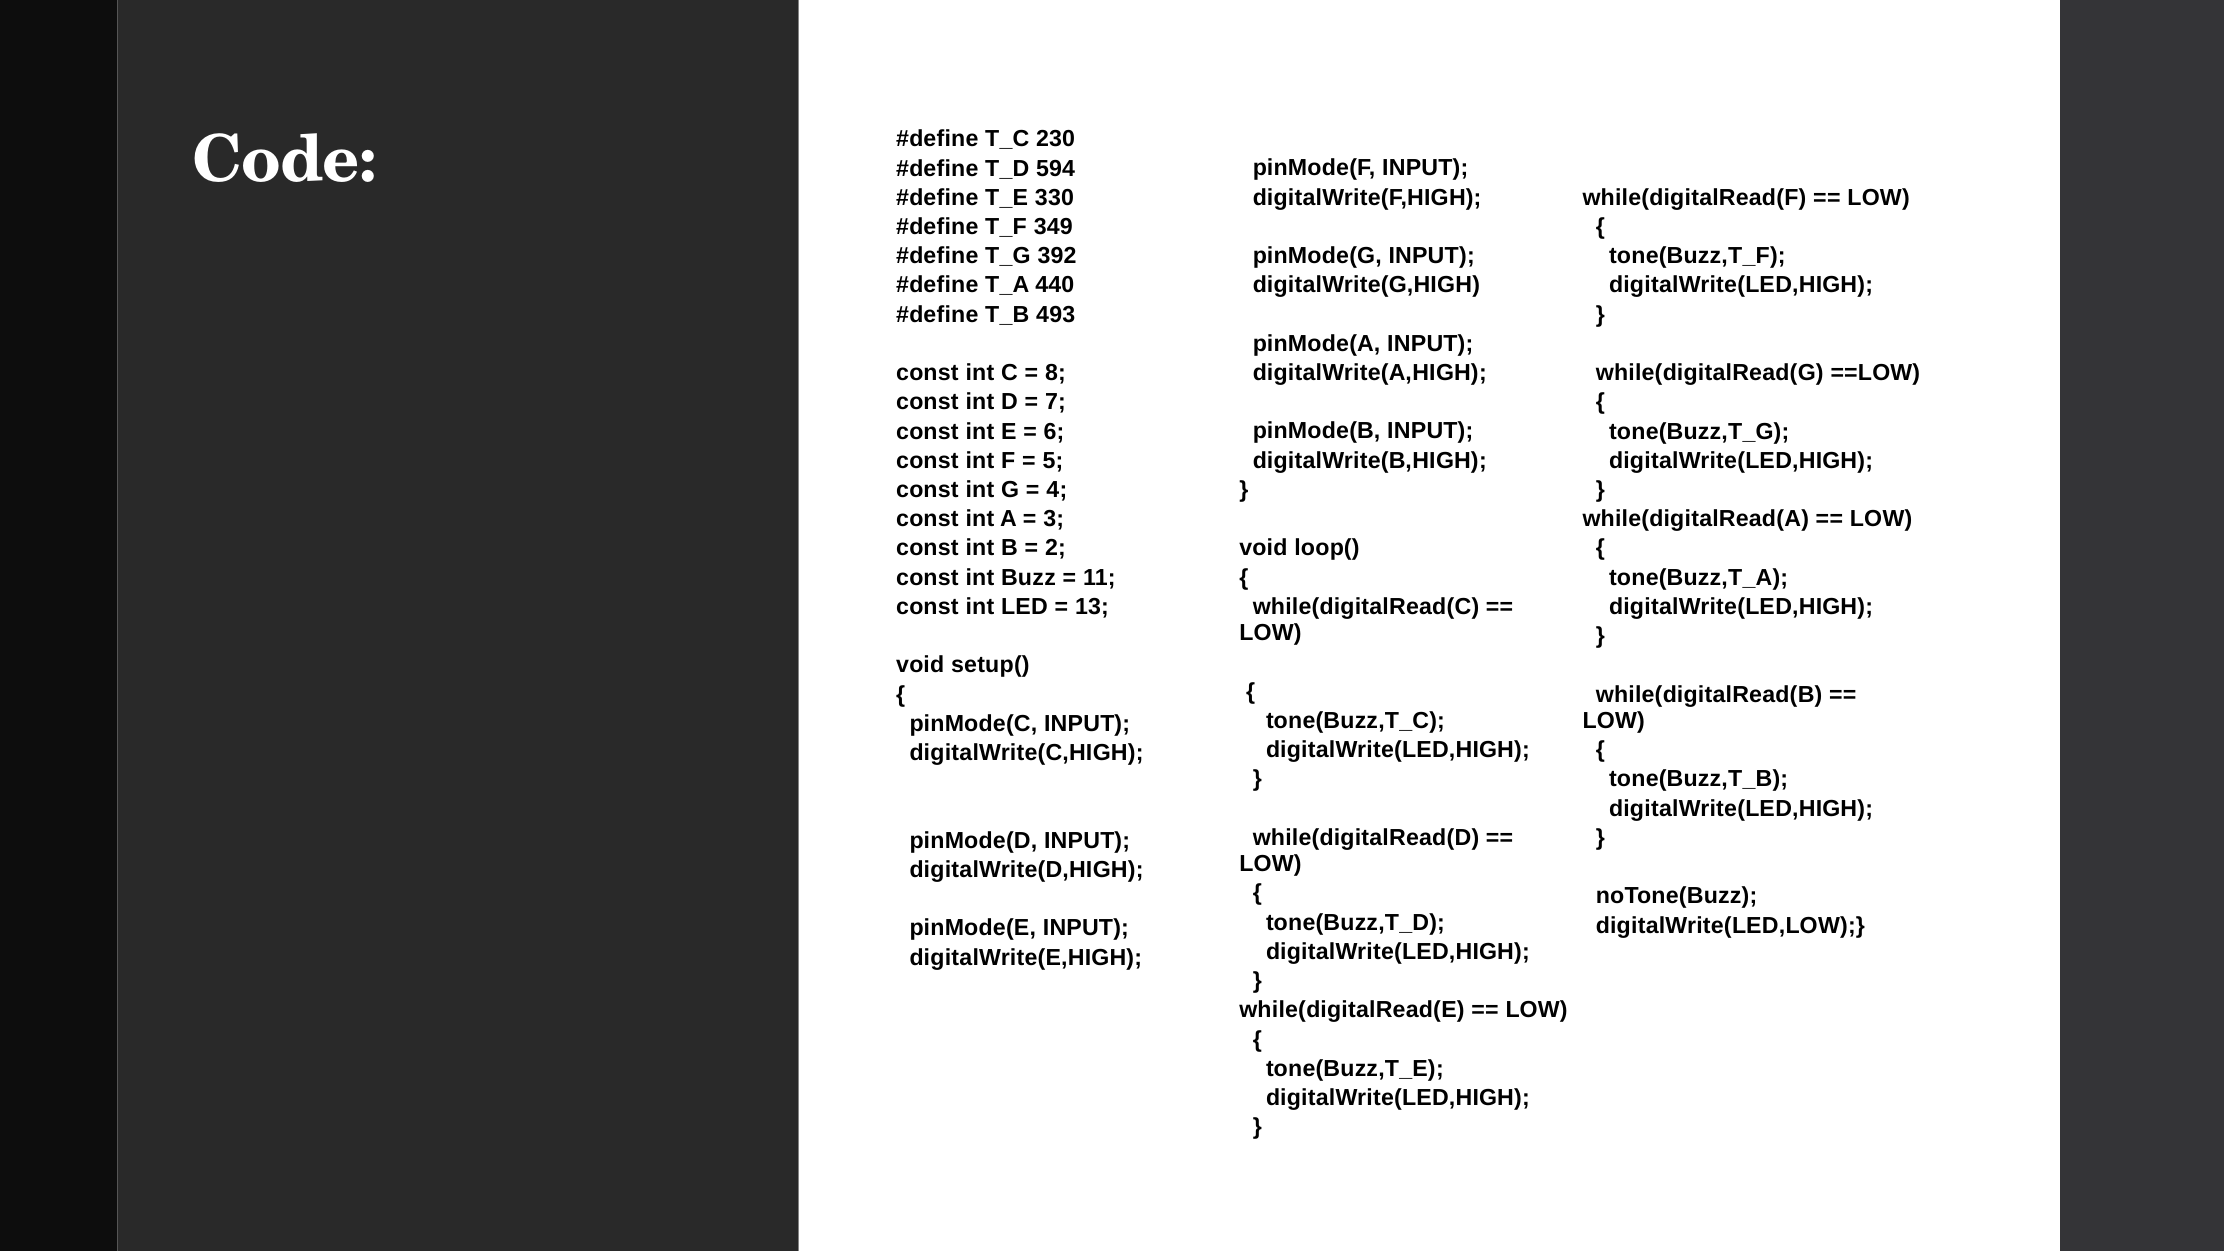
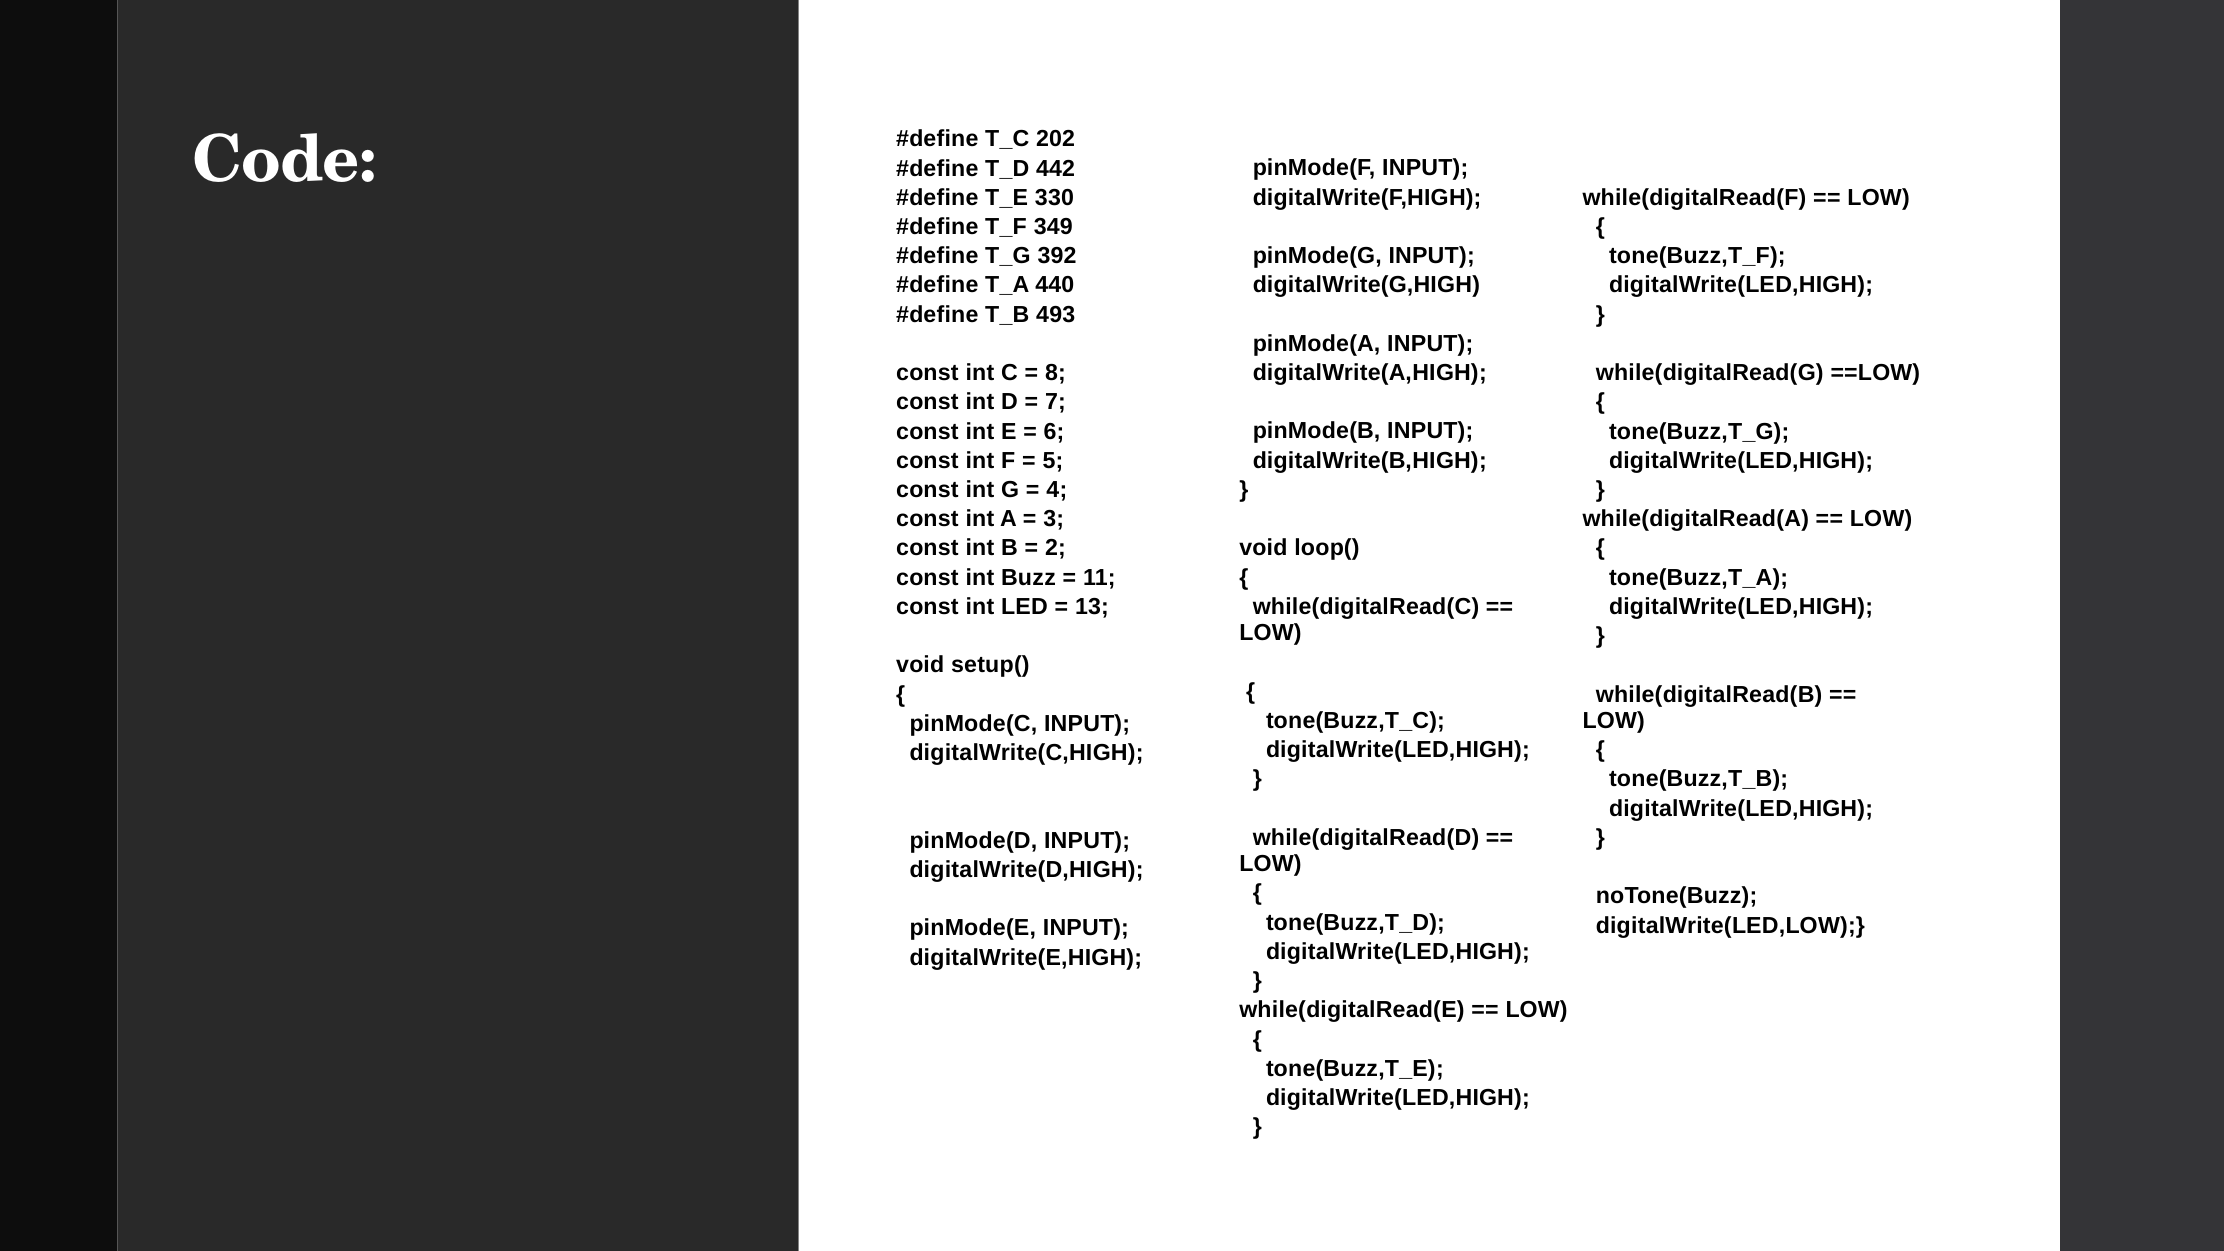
230: 230 -> 202 (1056, 139)
594: 594 -> 442 (1056, 168)
